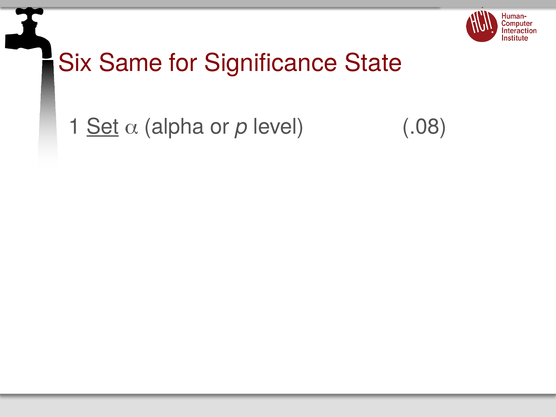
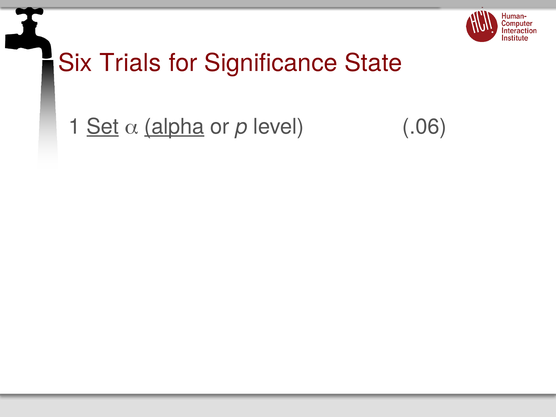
Same: Same -> Trials (130, 63)
alpha underline: none -> present (174, 127)
.08: .08 -> .06 (424, 127)
